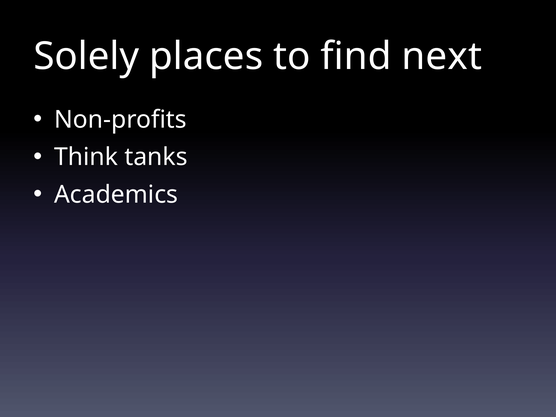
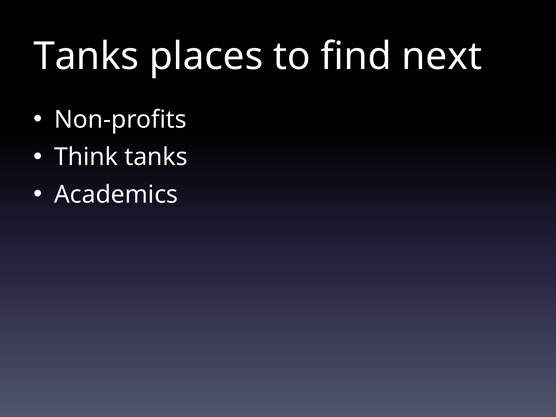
Solely: Solely -> Tanks (86, 56)
